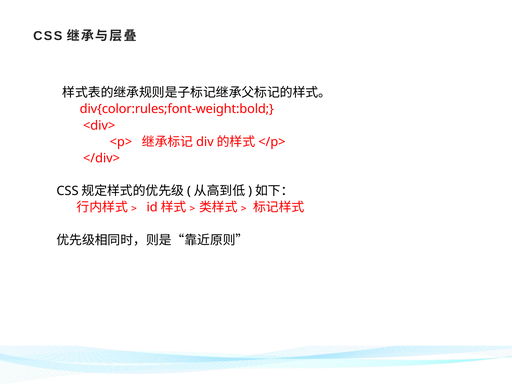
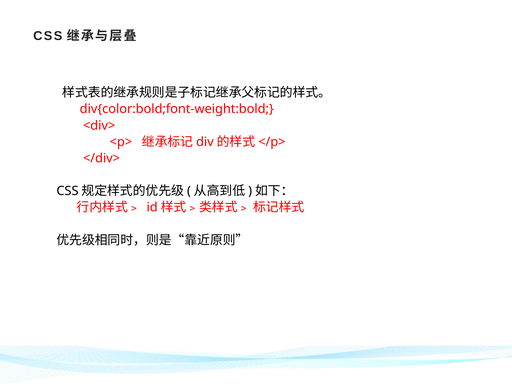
div{color:rules;font-weight:bold: div{color:rules;font-weight:bold -> div{color:bold;font-weight:bold (177, 109)
